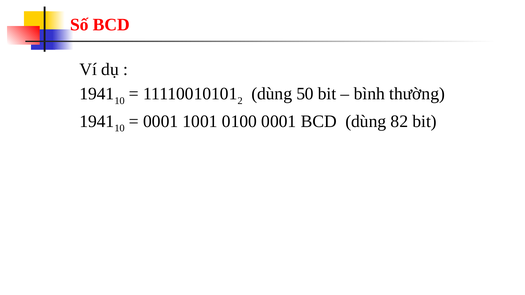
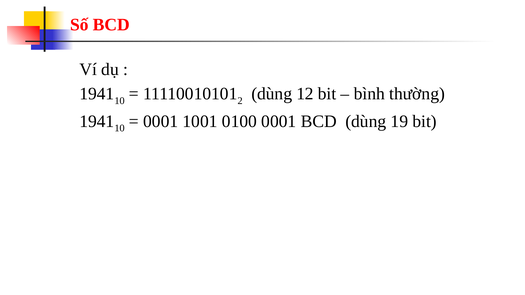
50: 50 -> 12 (305, 94)
82: 82 -> 19 (399, 121)
